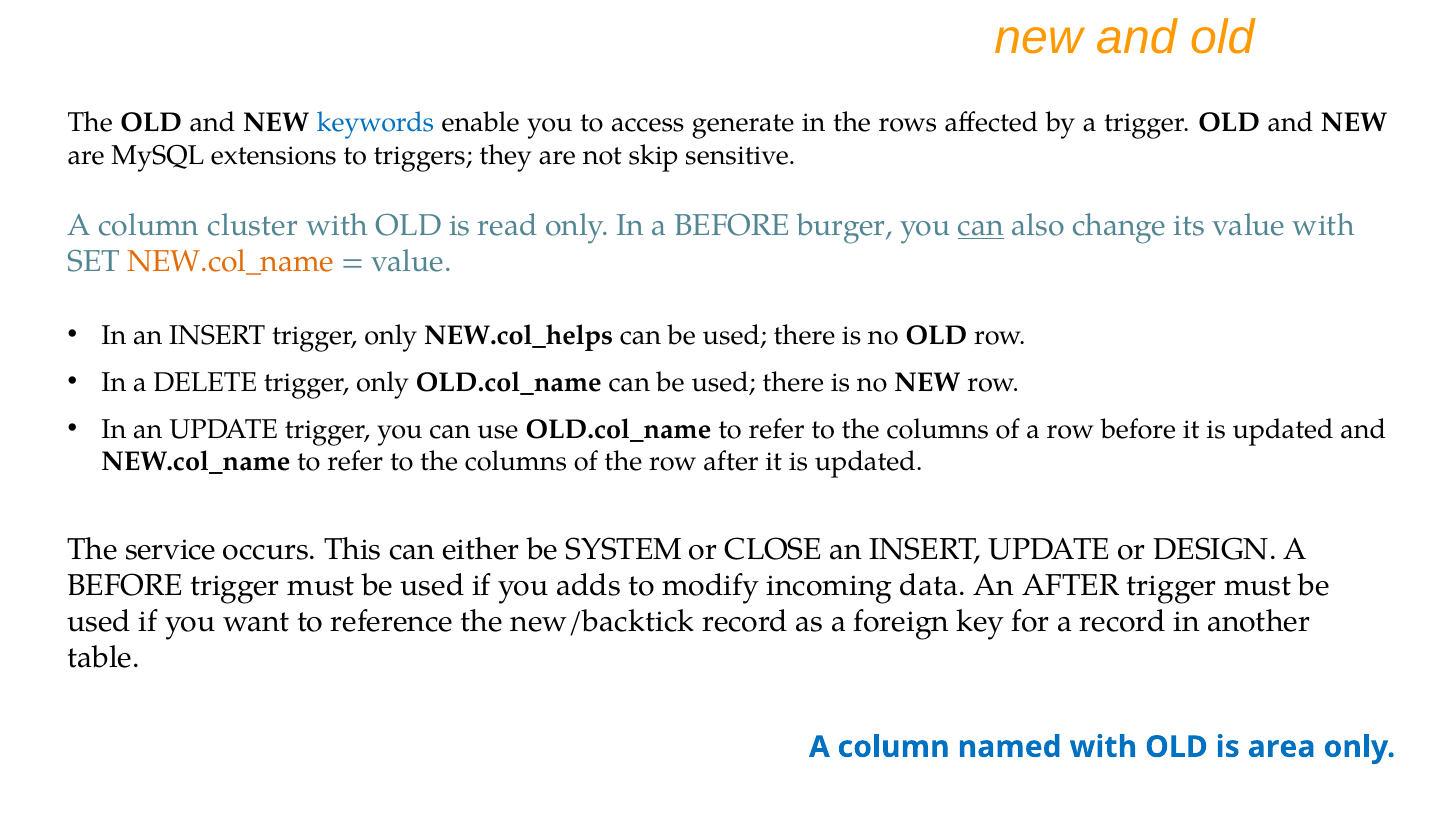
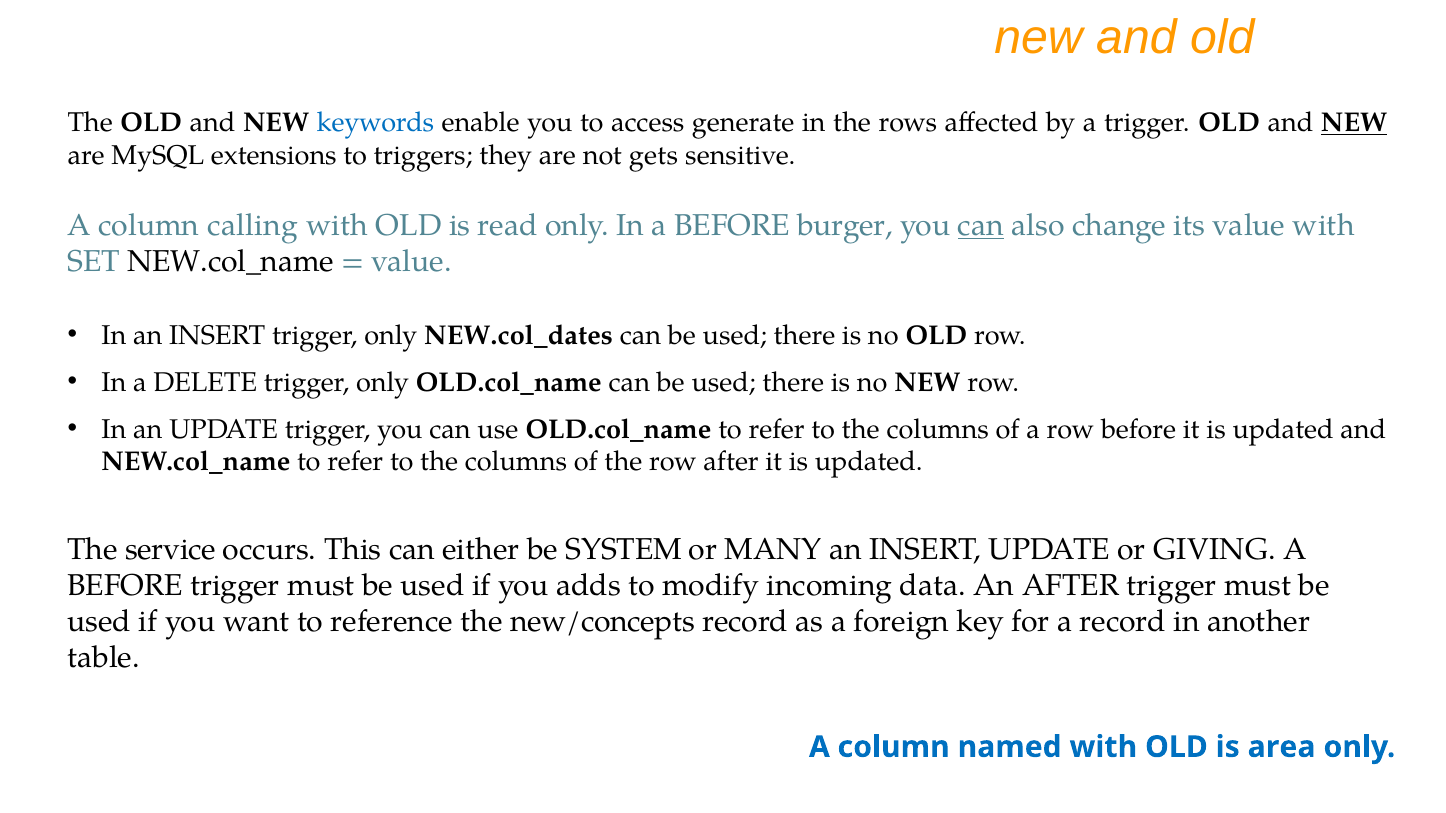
NEW underline: none -> present (1354, 123)
skip: skip -> gets (653, 155)
cluster: cluster -> calling (253, 226)
NEW.col_name colour: orange -> black (231, 262)
NEW.col_helps: NEW.col_helps -> NEW.col_dates (519, 335)
CLOSE: CLOSE -> MANY (773, 550)
DESIGN: DESIGN -> GIVING (1215, 550)
new/backtick: new/backtick -> new/concepts (603, 622)
